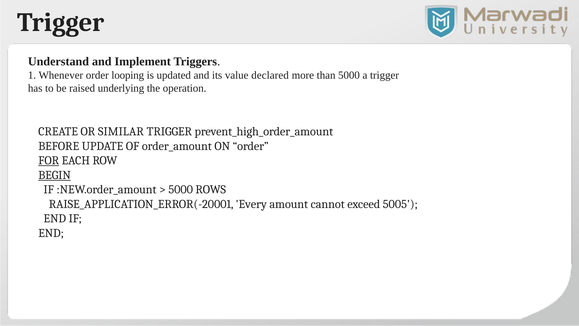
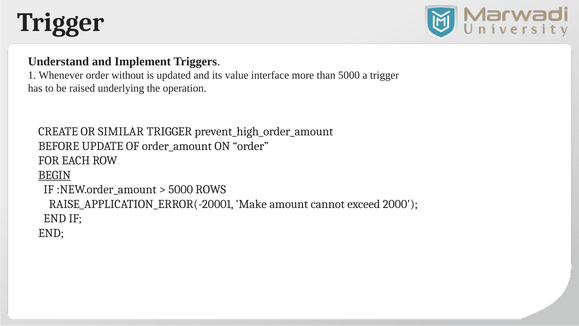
looping: looping -> without (128, 75)
declared: declared -> interface (270, 75)
FOR underline: present -> none (49, 160)
Every: Every -> Make (251, 204)
5005: 5005 -> 2000 (400, 204)
